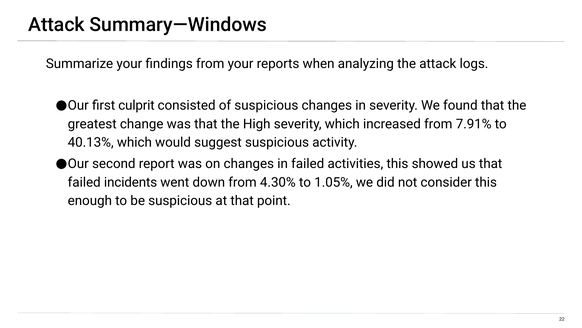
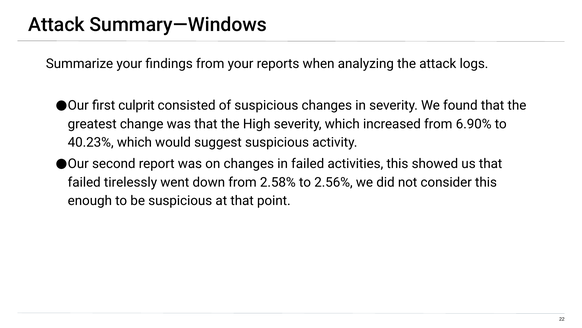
7.91%: 7.91% -> 6.90% (474, 124)
40.13%: 40.13% -> 40.23% (91, 142)
incidents: incidents -> tirelessly (131, 182)
4.30%: 4.30% -> 2.58% (278, 182)
1.05%: 1.05% -> 2.56% (333, 182)
